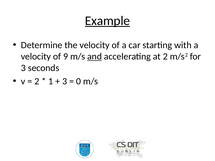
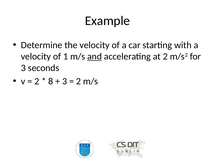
Example underline: present -> none (107, 21)
9: 9 -> 1 (66, 57)
1: 1 -> 8 (51, 81)
0: 0 -> 2 (79, 81)
